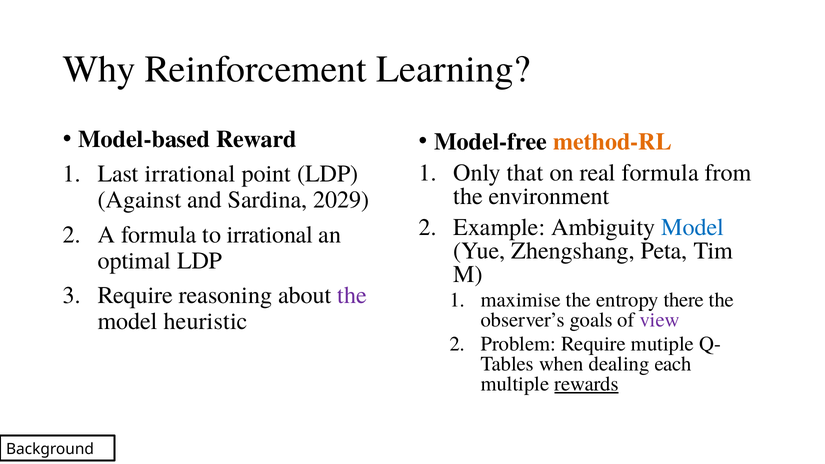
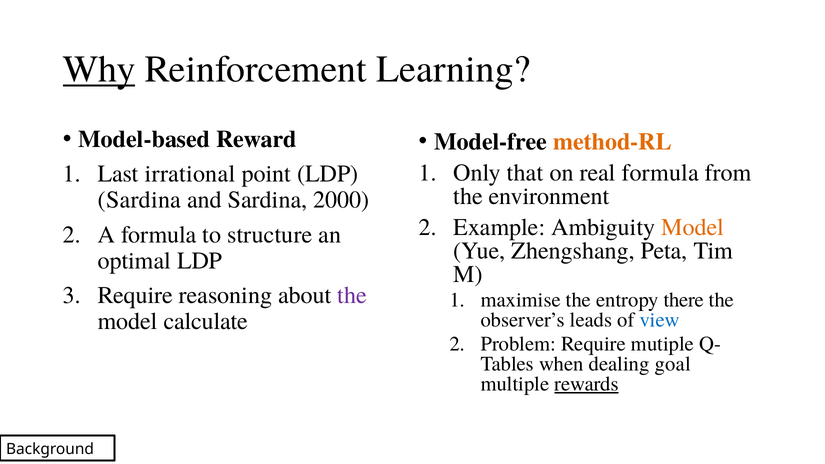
Why underline: none -> present (99, 69)
Against: Against -> Sardina (139, 200)
2029: 2029 -> 2000 (341, 200)
Model colour: blue -> orange (693, 227)
to irrational: irrational -> structure (270, 235)
heuristic: heuristic -> calculate (206, 321)
goals: goals -> leads (591, 320)
view colour: purple -> blue (660, 320)
each: each -> goal (673, 364)
